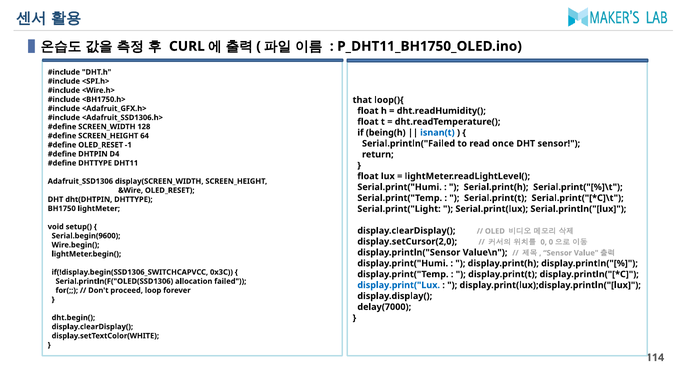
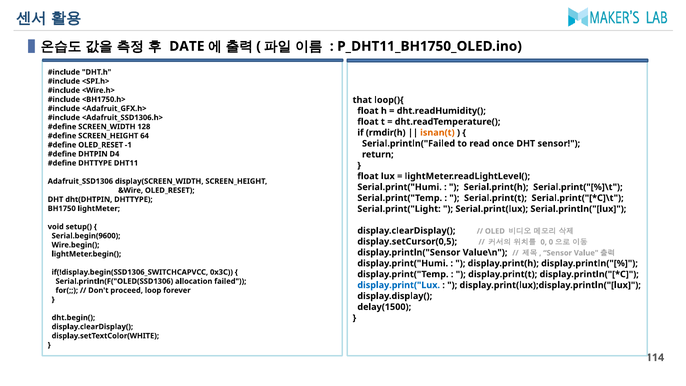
CURL: CURL -> DATE (187, 46)
being(h: being(h -> rmdir(h (386, 133)
isnan(t colour: blue -> orange (437, 133)
display.setCursor(2,0: display.setCursor(2,0 -> display.setCursor(0,5 (407, 241)
delay(7000: delay(7000 -> delay(1500 (384, 307)
